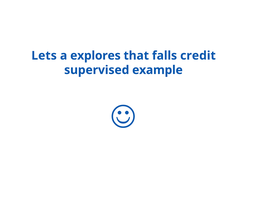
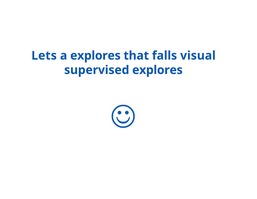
credit: credit -> visual (198, 55)
supervised example: example -> explores (157, 70)
